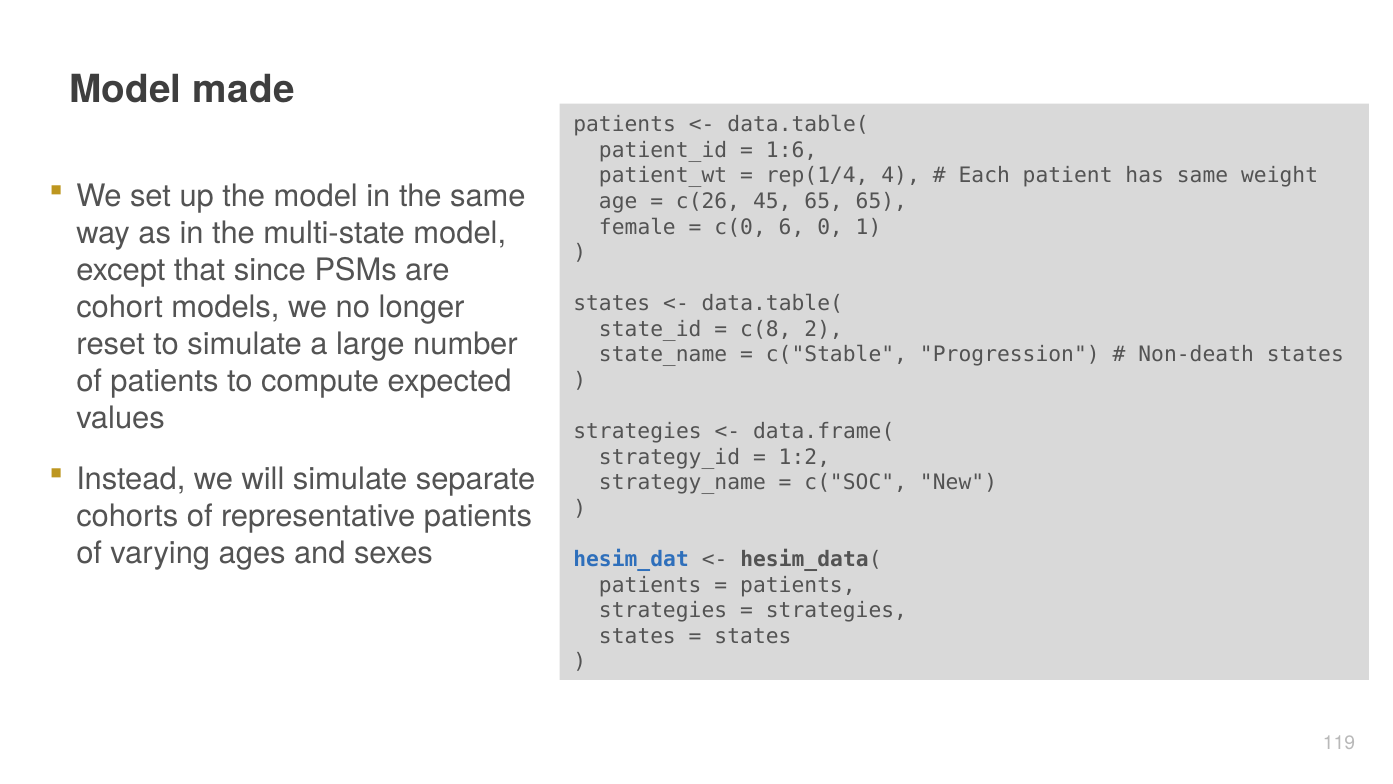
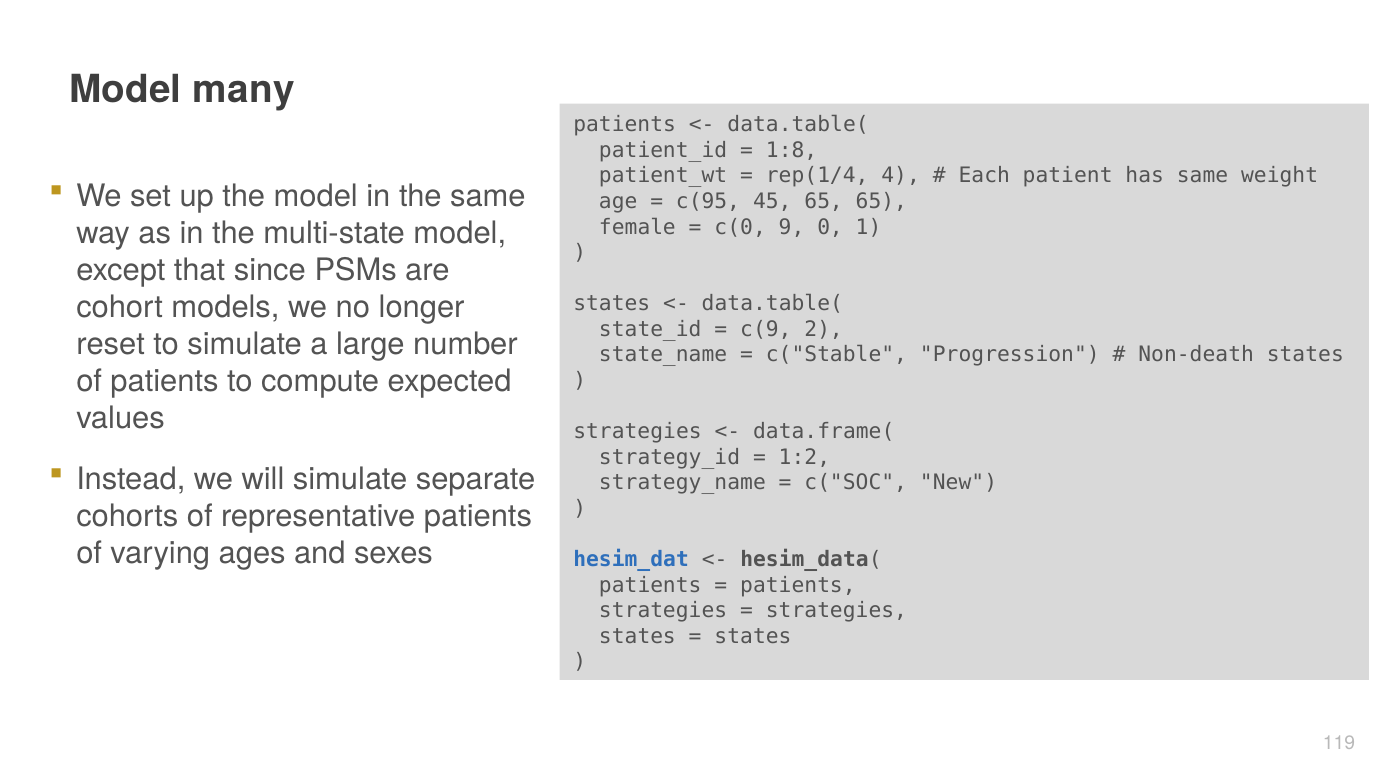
made: made -> many (244, 90)
1:6: 1:6 -> 1:8 (792, 150)
c(26: c(26 -> c(95 (708, 201)
6: 6 -> 9 (792, 227)
c(8: c(8 -> c(9 (766, 329)
